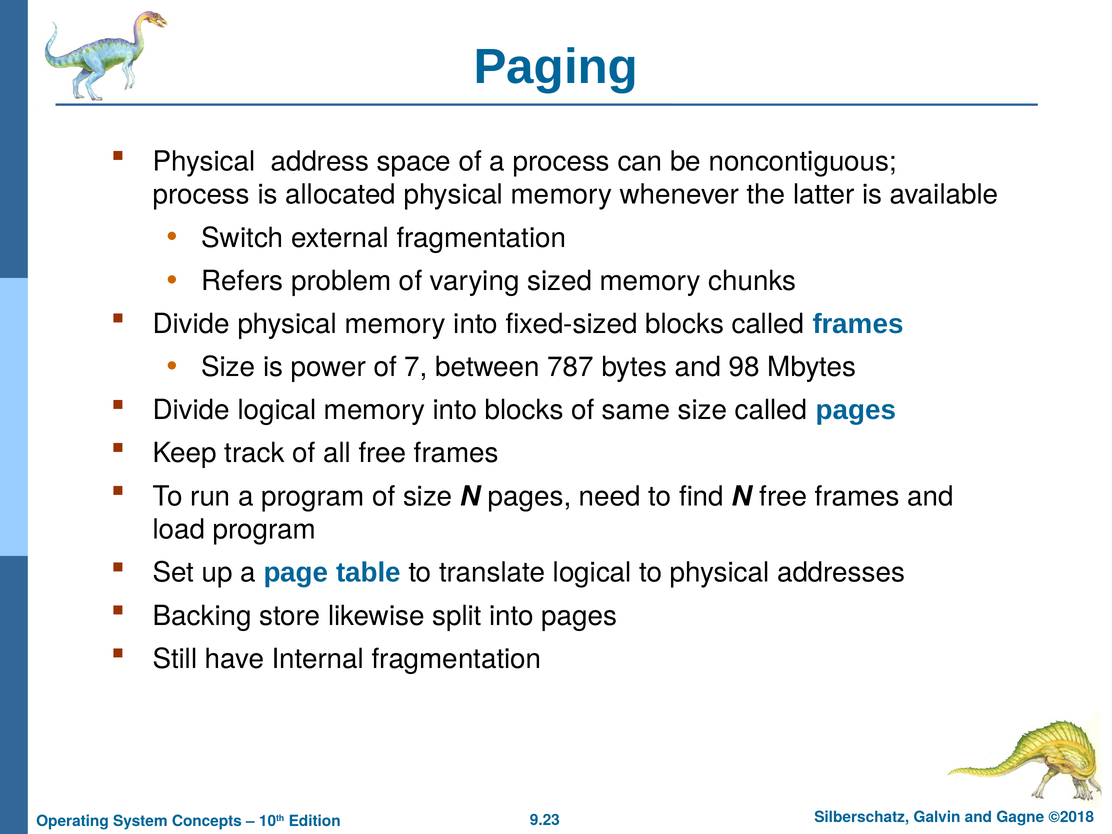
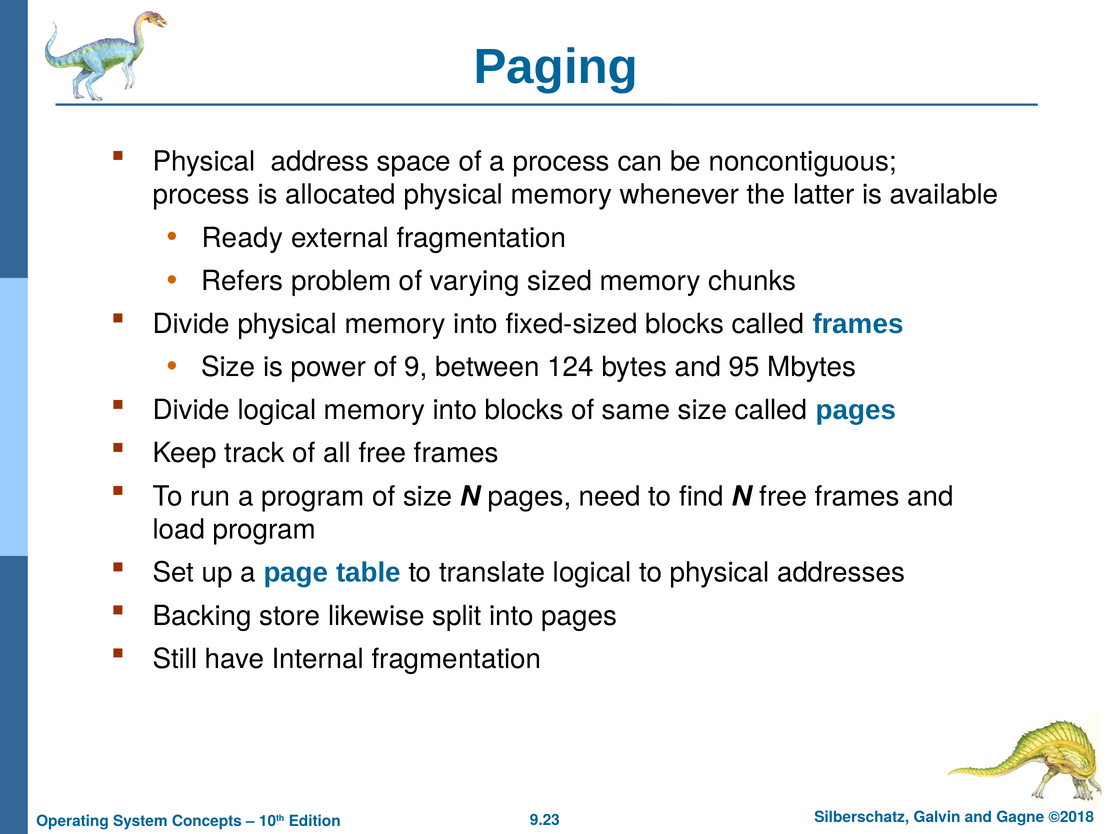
Switch: Switch -> Ready (242, 238)
7: 7 -> 9 (416, 367)
787: 787 -> 124 (571, 367)
98: 98 -> 95 (744, 367)
